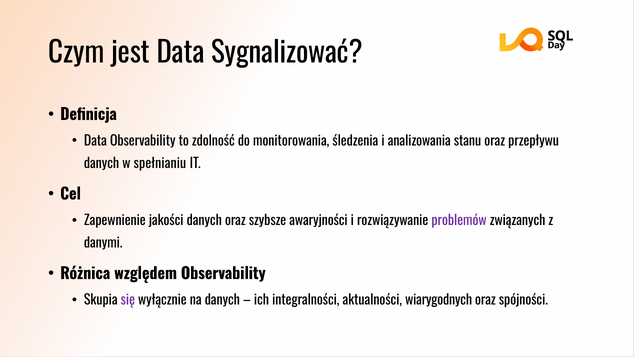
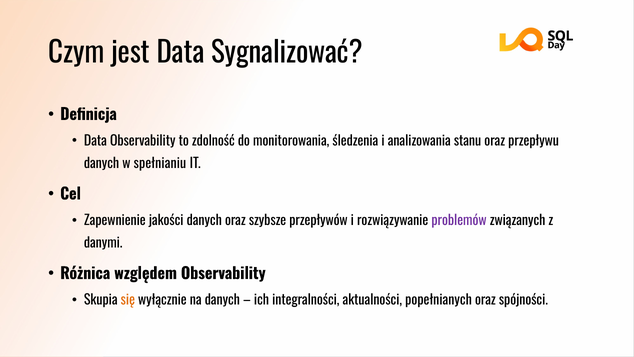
awaryjności: awaryjności -> przepływów (318, 221)
się colour: purple -> orange (128, 300)
wiarygodnych: wiarygodnych -> popełnianych (439, 300)
